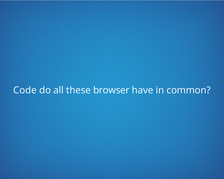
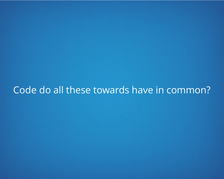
browser: browser -> towards (111, 90)
